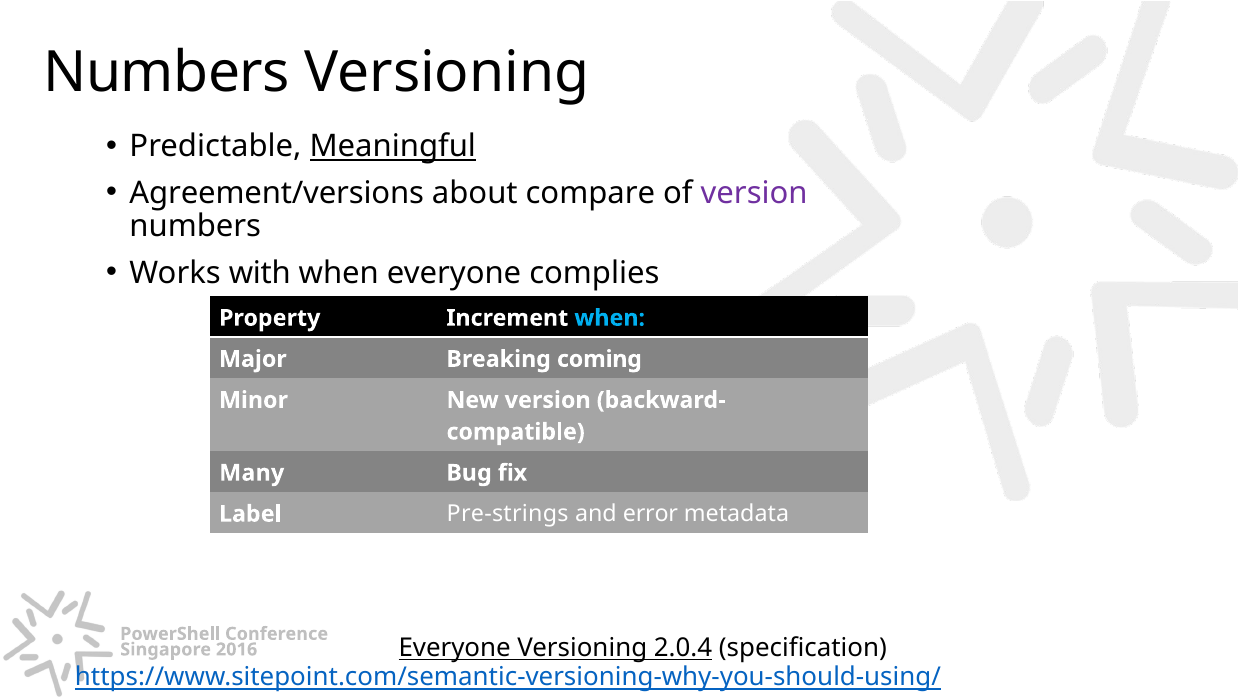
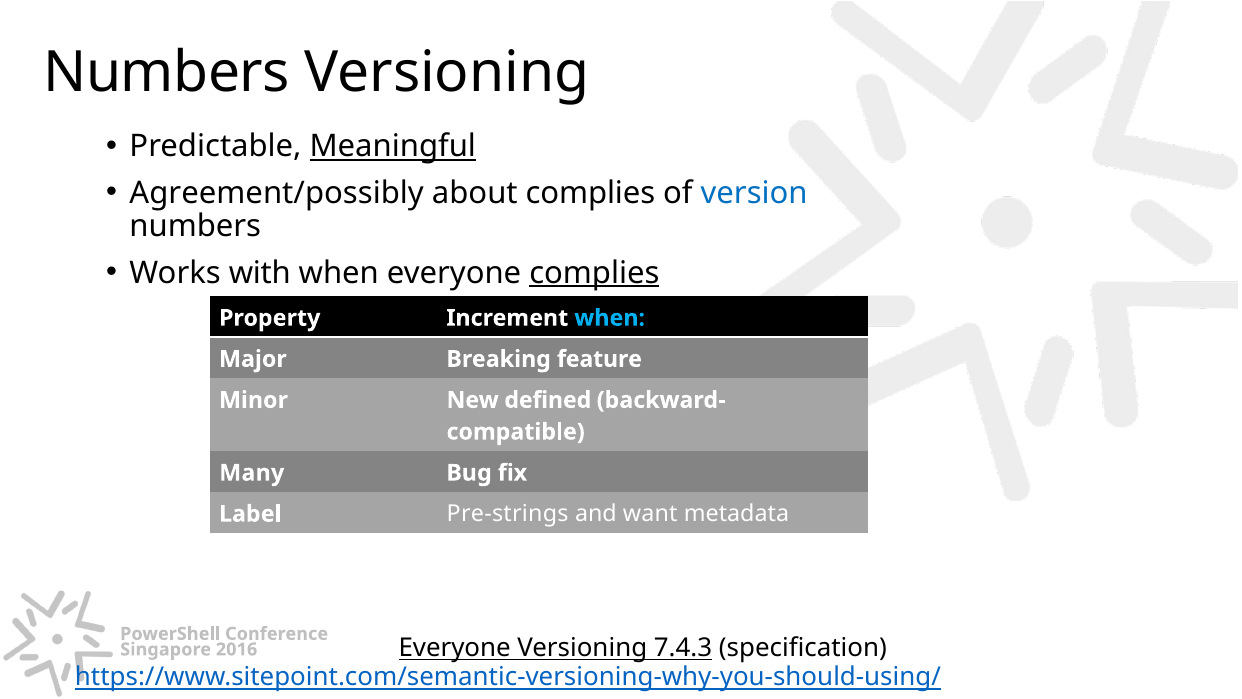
Agreement/versions: Agreement/versions -> Agreement/possibly (277, 193)
about compare: compare -> complies (590, 193)
version colour: purple -> blue (754, 193)
complies underline: none -> present (594, 273)
coming: coming -> feature (599, 359)
New version: version -> defined (548, 400)
error: error -> want (650, 514)
2.0.4: 2.0.4 -> 7.4.3 (683, 647)
